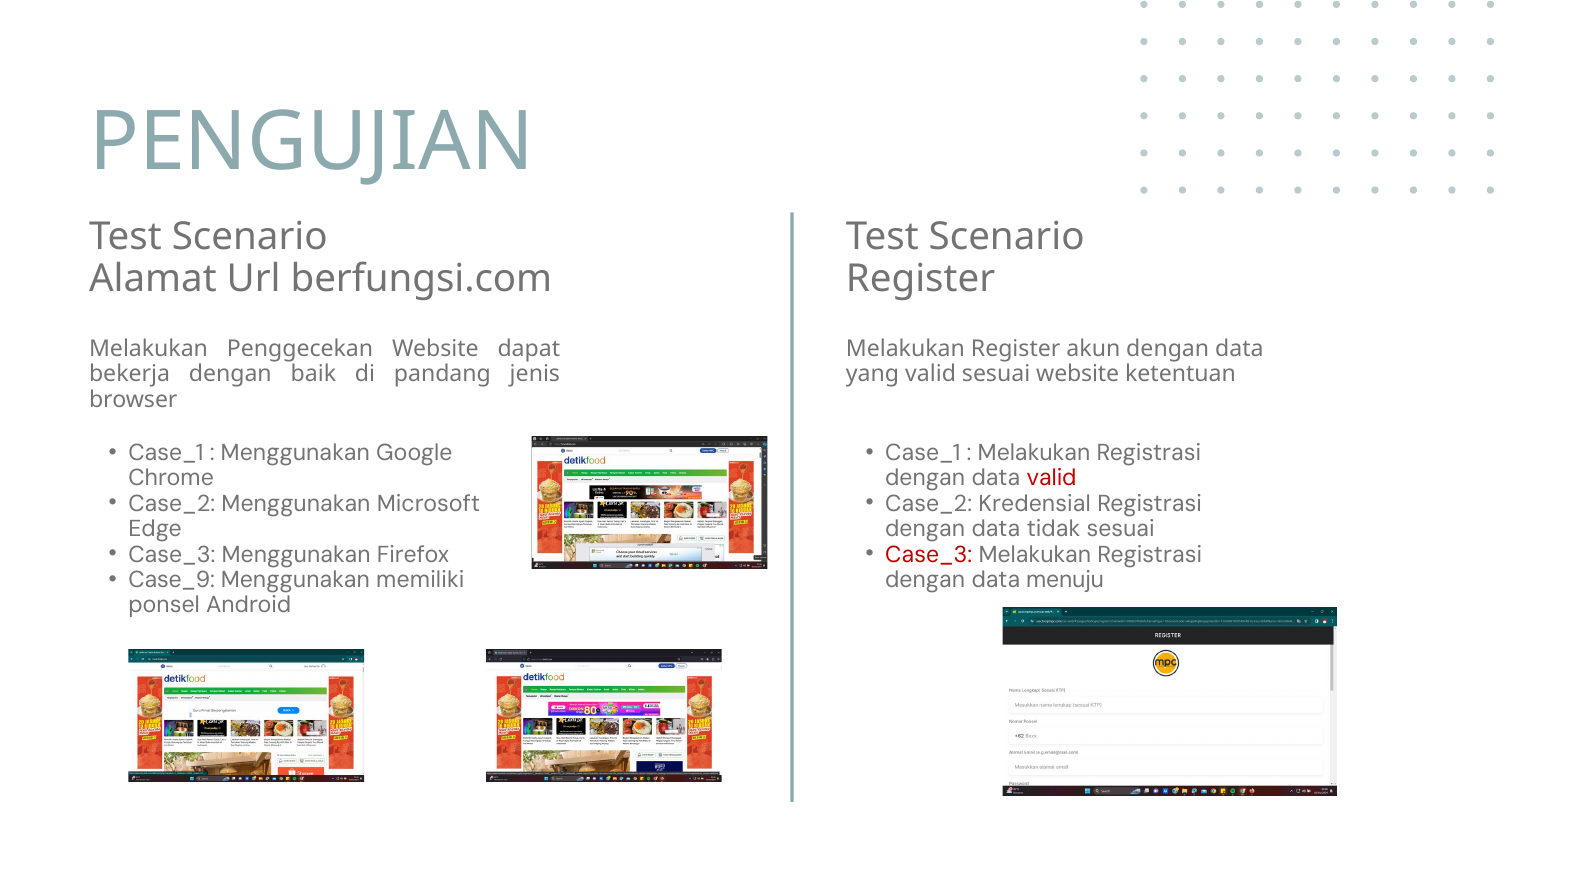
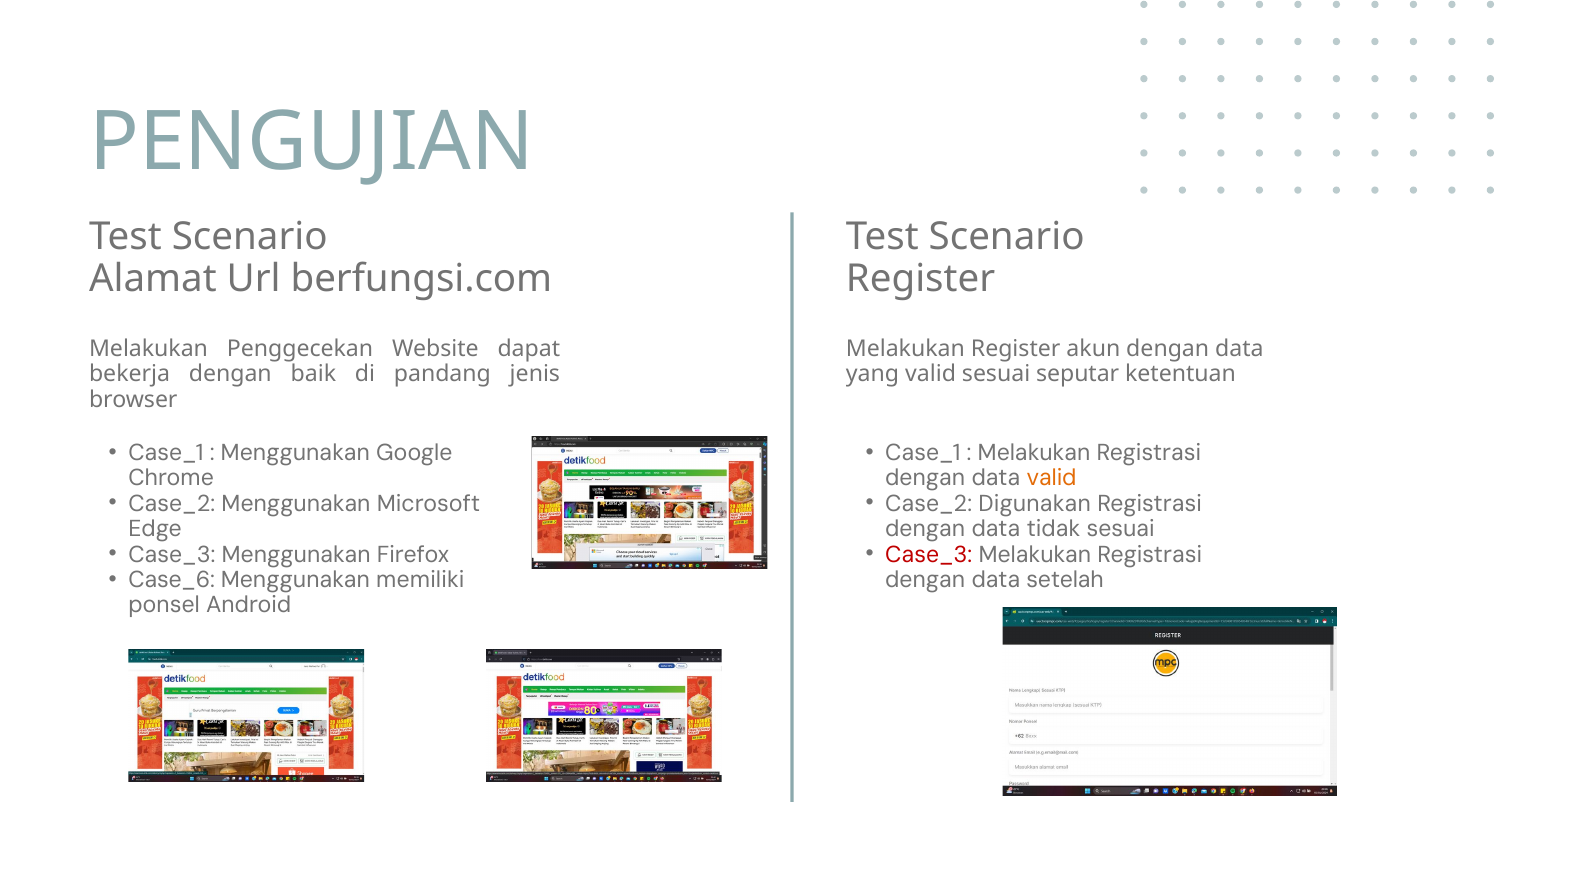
sesuai website: website -> seputar (1078, 374)
valid colour: red -> orange (1052, 478)
Kredensial: Kredensial -> Digunakan (1035, 504)
Case_9: Case_9 -> Case_6 (172, 580)
menuju: menuju -> setelah (1065, 580)
